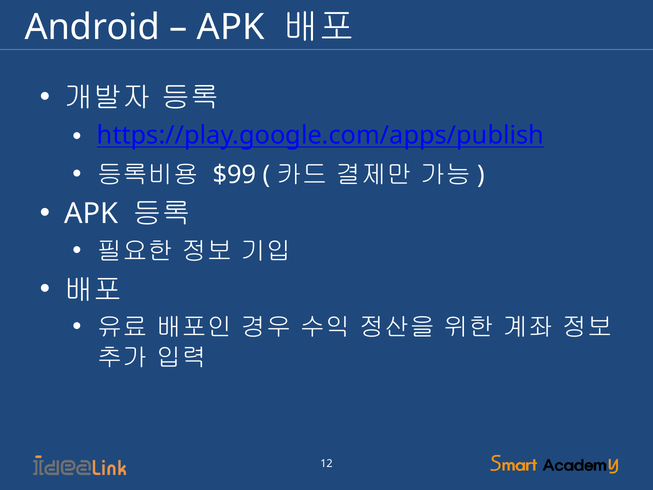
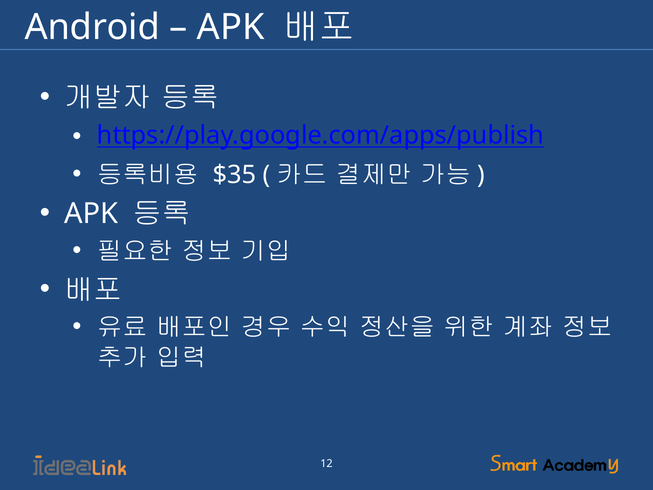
$99: $99 -> $35 (235, 175)
